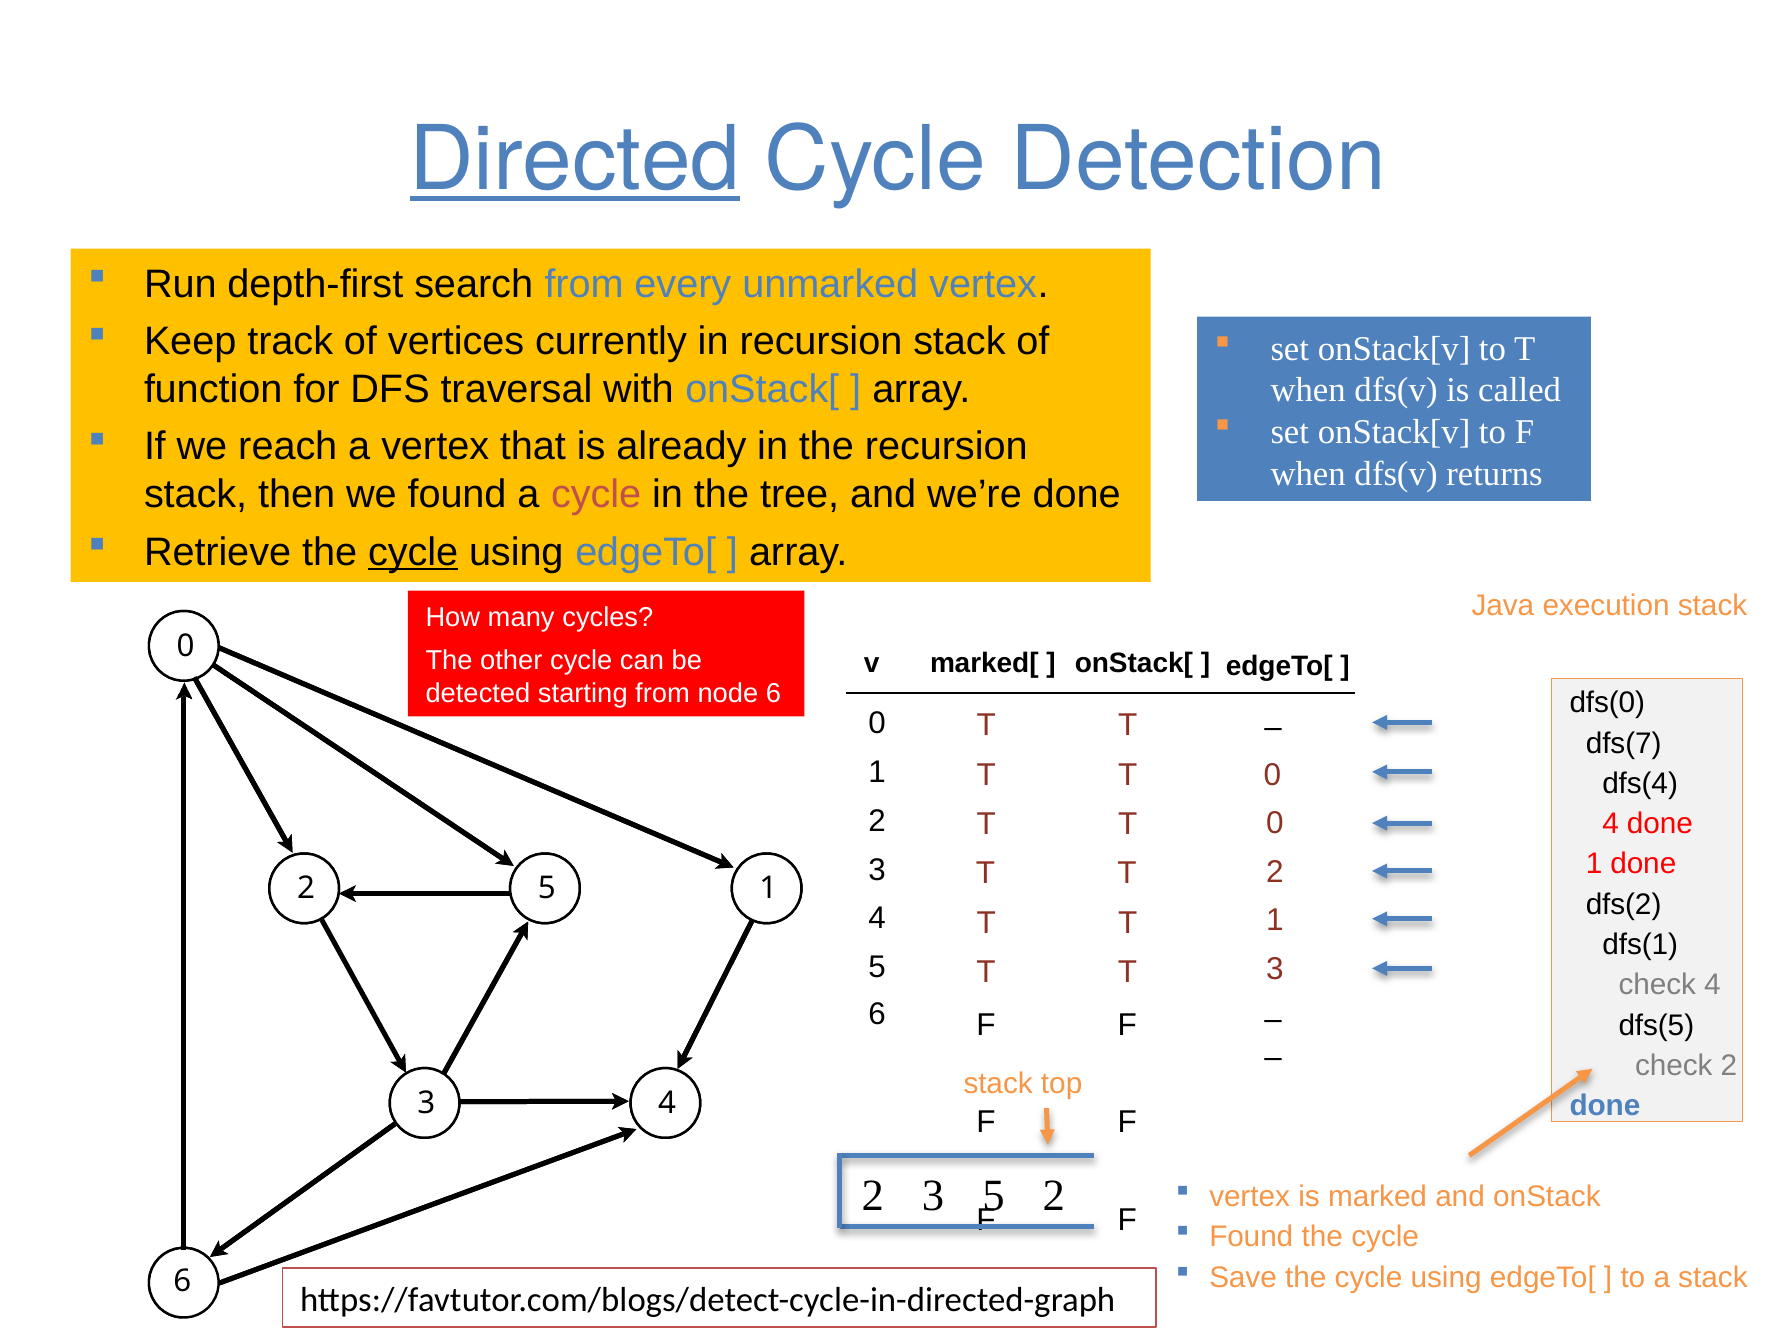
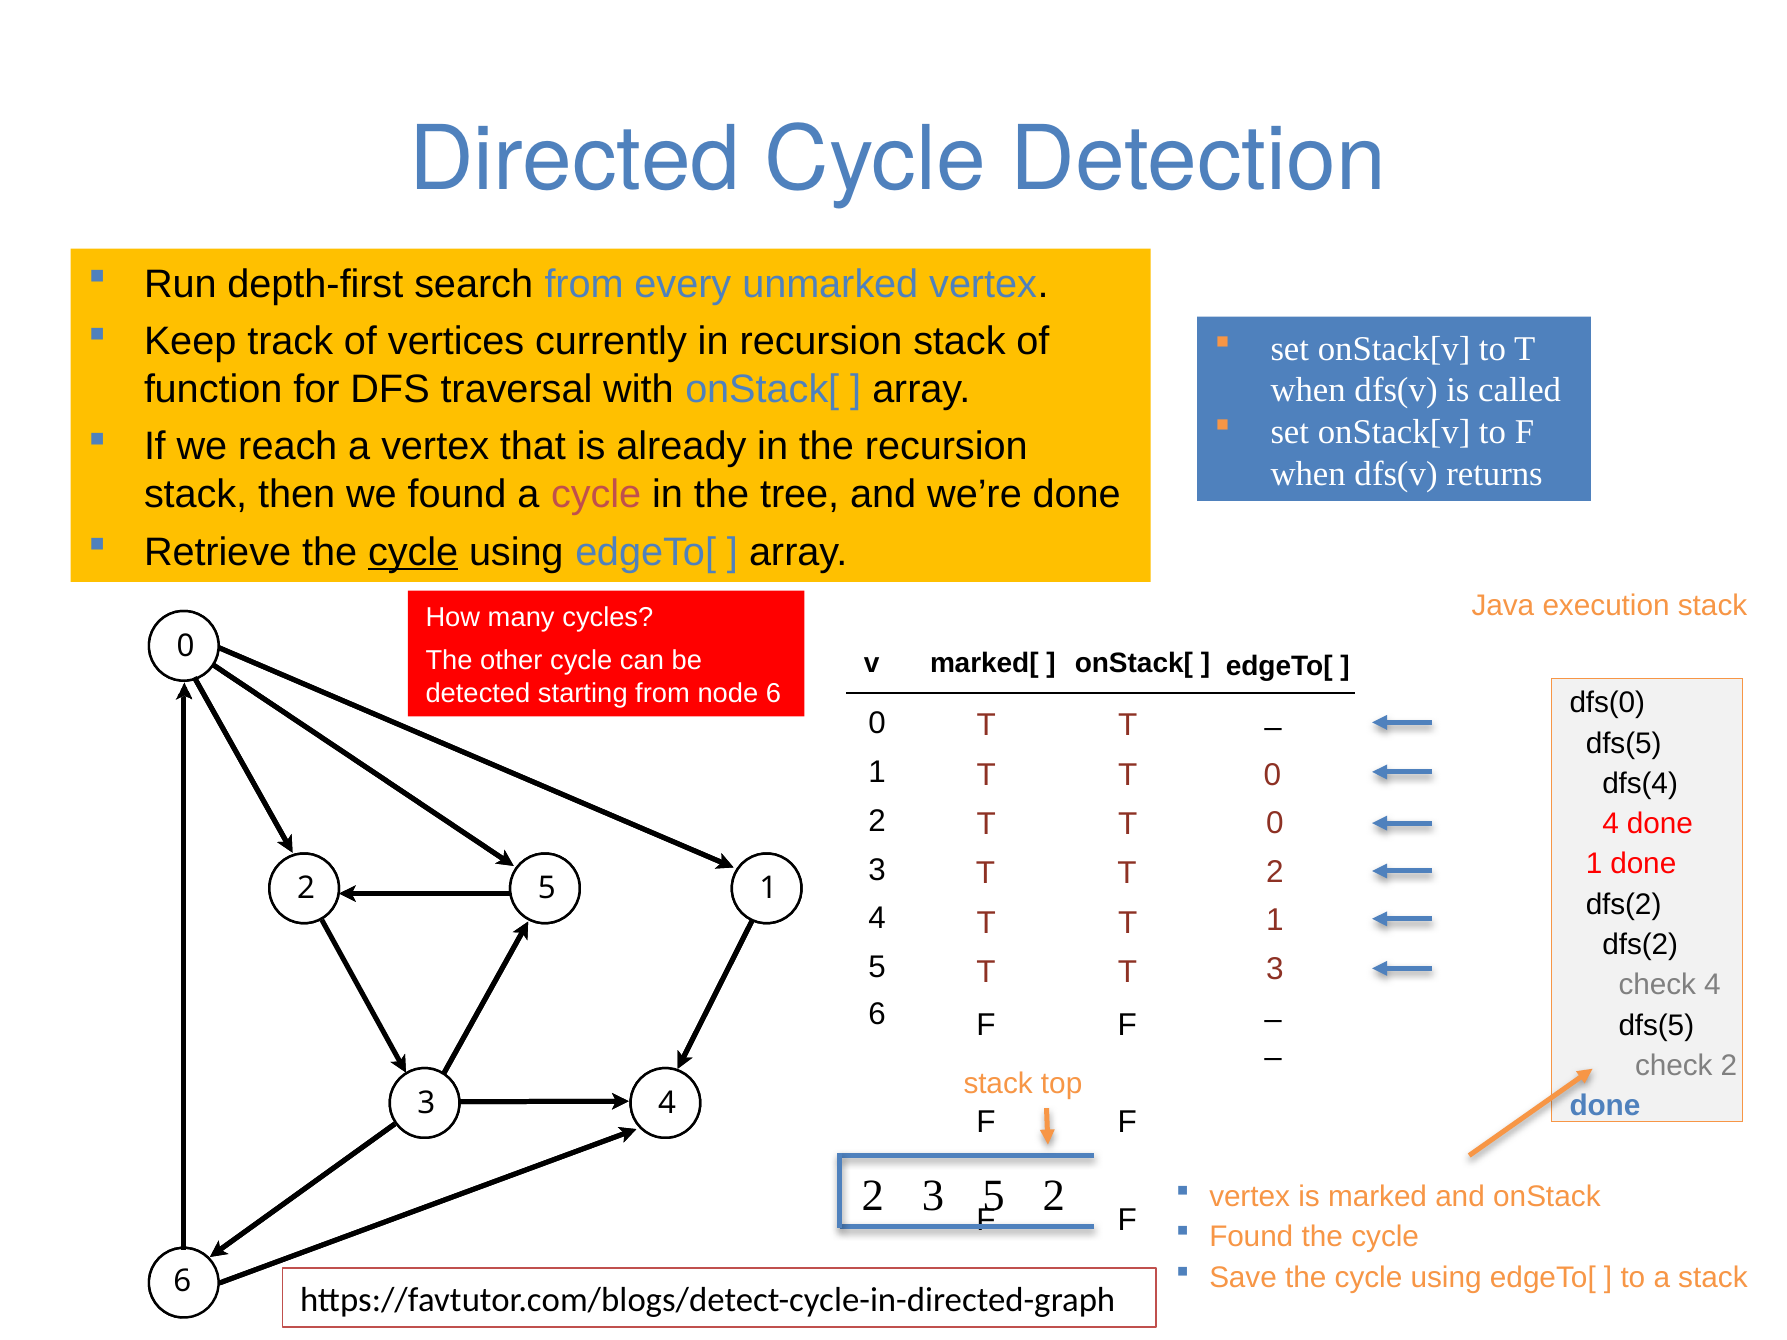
Directed underline: present -> none (575, 160)
dfs(7: dfs(7 -> dfs(5 (1624, 743)
dfs(1: dfs(1 -> dfs(2 (1640, 945)
